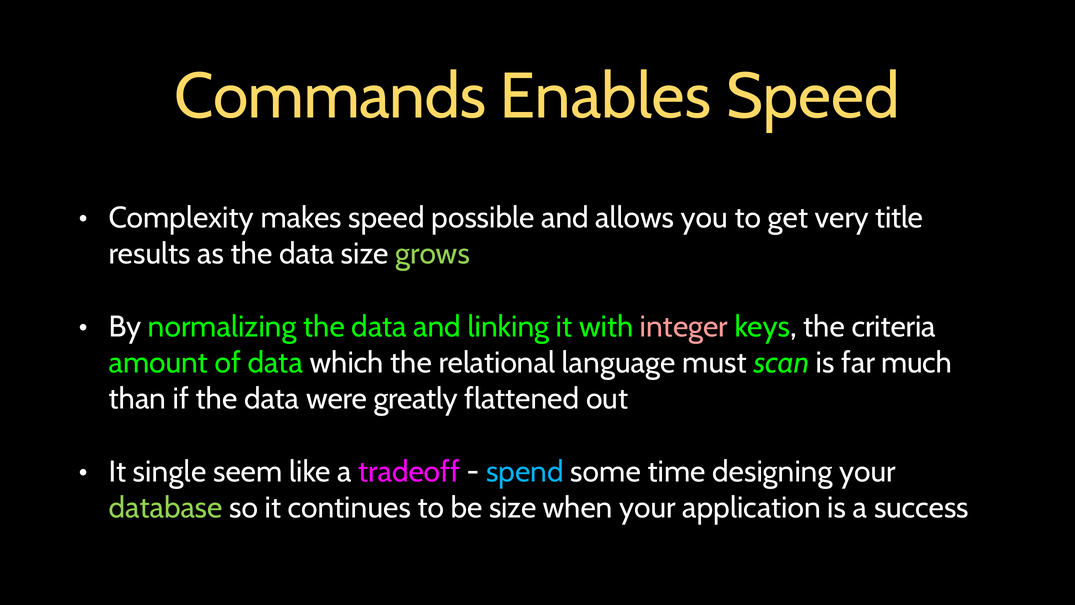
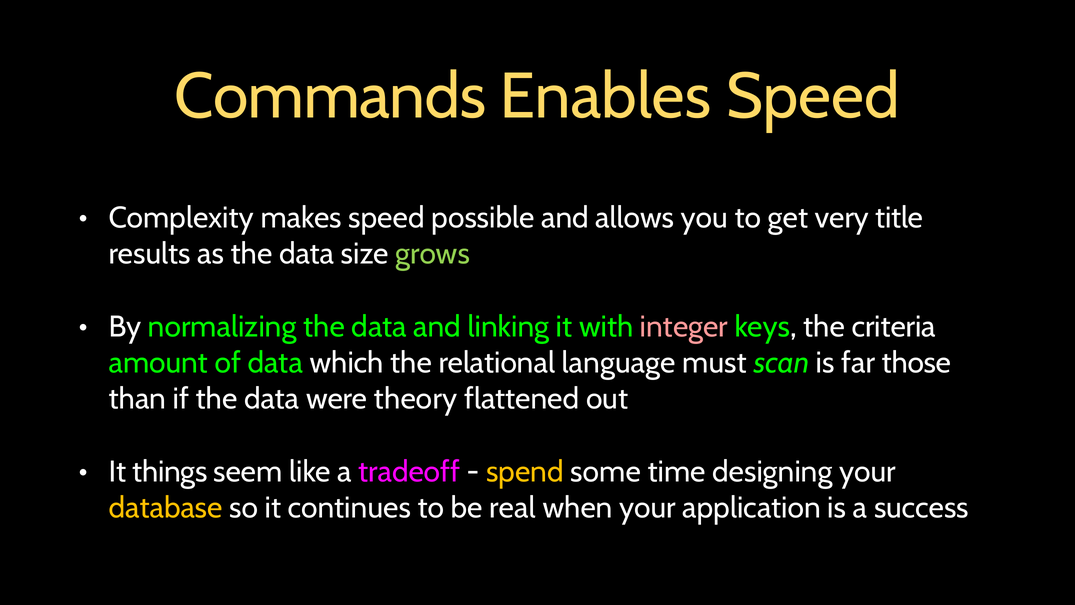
much: much -> those (916, 363)
greatly: greatly -> theory (416, 399)
single: single -> things (170, 472)
spend colour: light blue -> yellow (525, 472)
database colour: light green -> yellow (166, 508)
be size: size -> real (513, 508)
